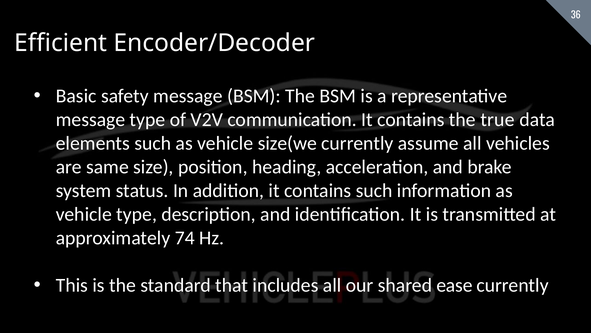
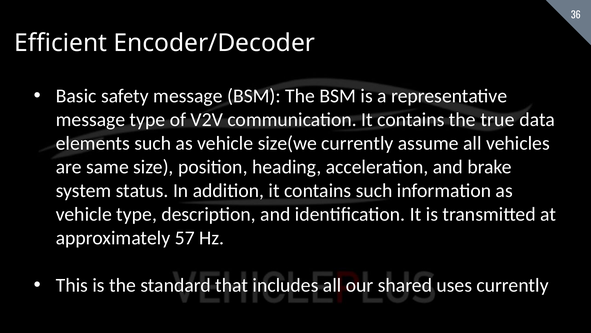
74: 74 -> 57 (185, 238)
ease: ease -> uses (454, 285)
